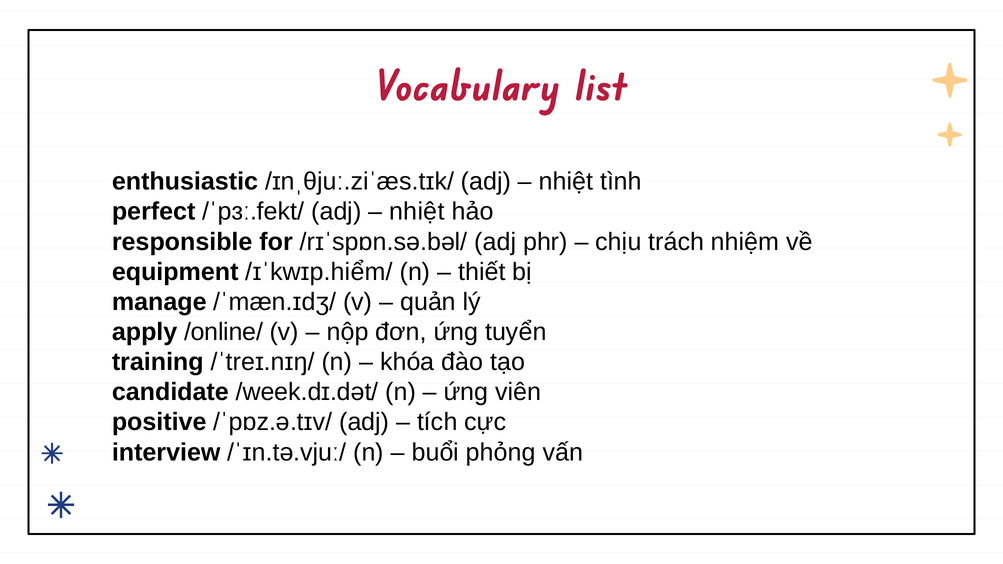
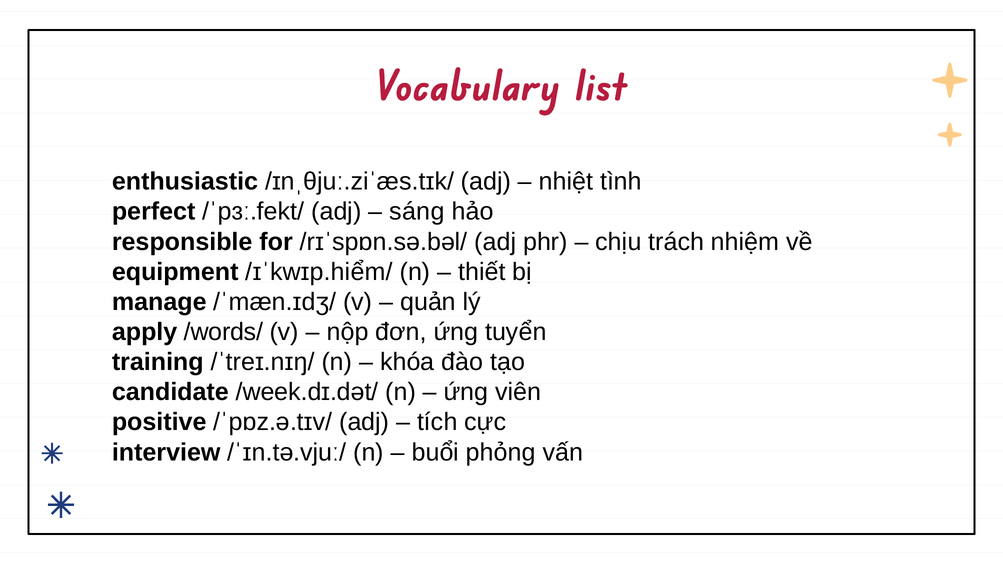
nhiệt: nhiệt -> sáng (417, 212)
/online/: /online/ -> /words/ (224, 332)
